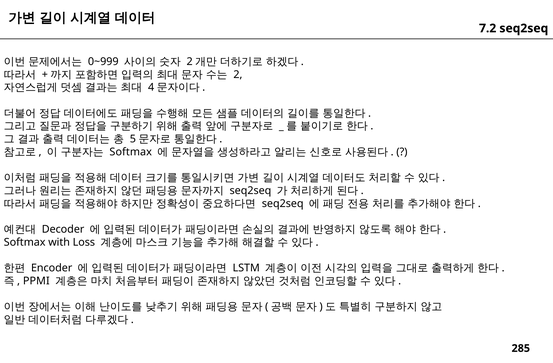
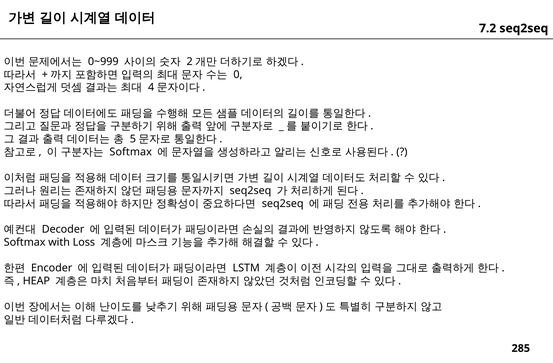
2: 2 -> 0 (238, 75)
PPMI: PPMI -> HEAP (36, 281)
